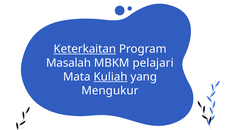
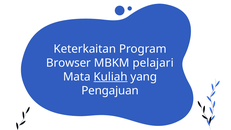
Keterkaitan underline: present -> none (85, 49)
Masalah: Masalah -> Browser (69, 63)
Mengukur: Mengukur -> Pengajuan (110, 91)
